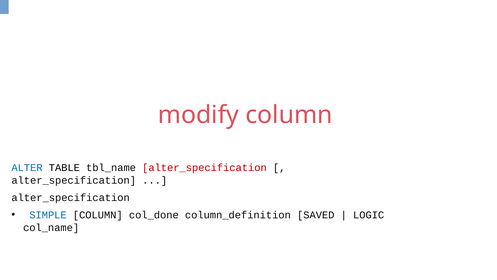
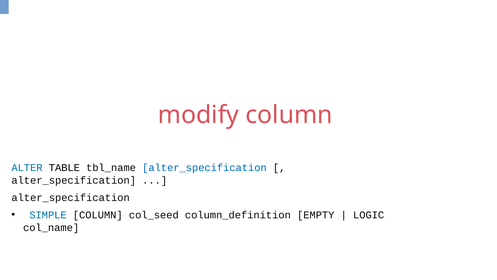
alter_specification colour: red -> blue (204, 168)
col_done: col_done -> col_seed (154, 215)
SAVED: SAVED -> EMPTY (316, 215)
